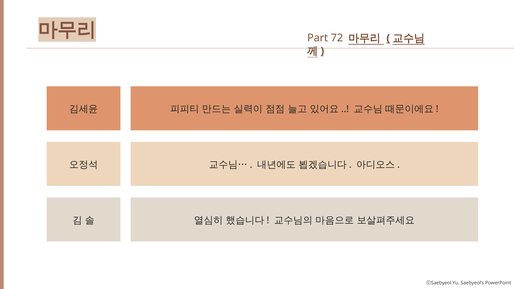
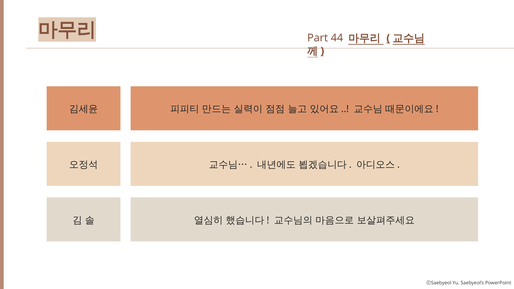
72: 72 -> 44 (337, 38)
